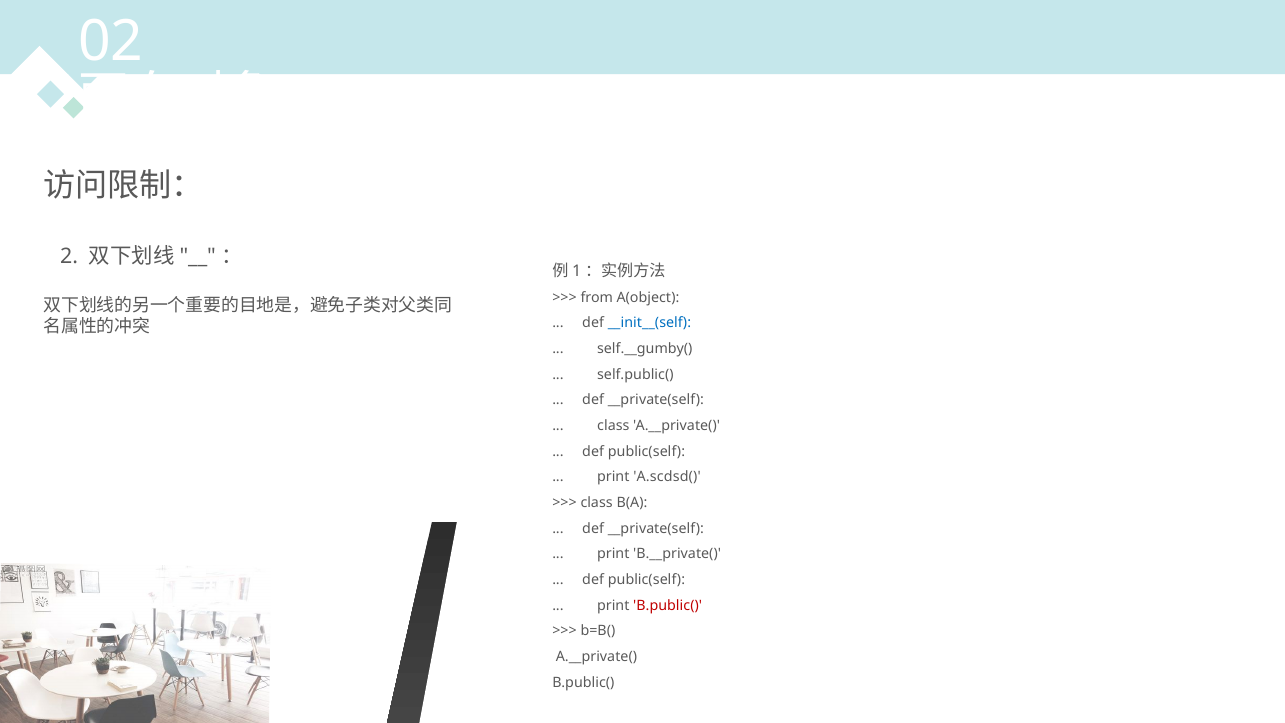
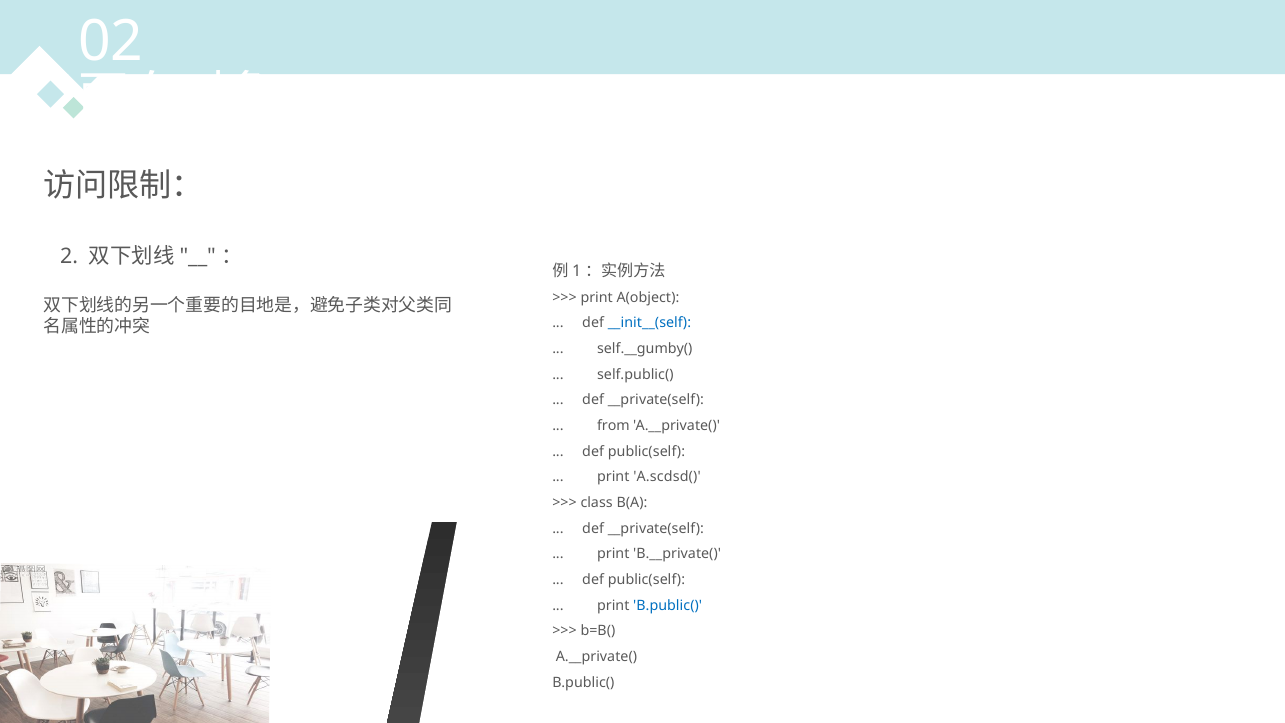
from: from -> print (597, 298)
class: class -> from (613, 426)
B.public( colour: red -> blue (668, 605)
